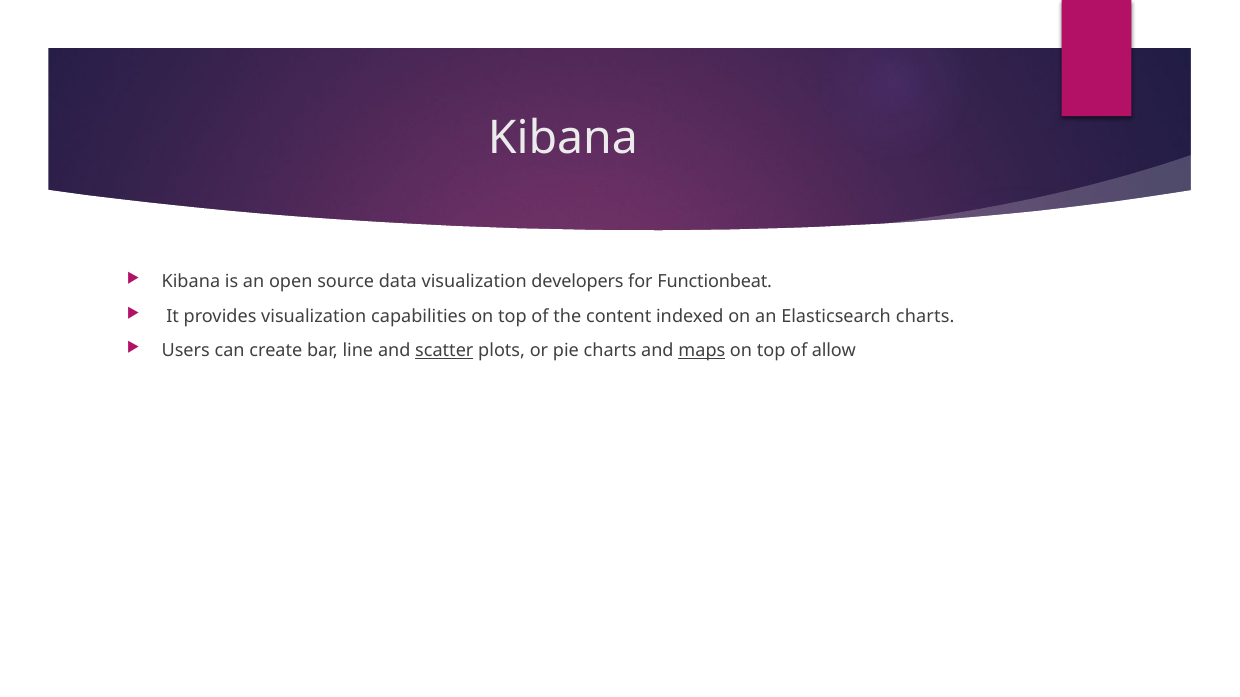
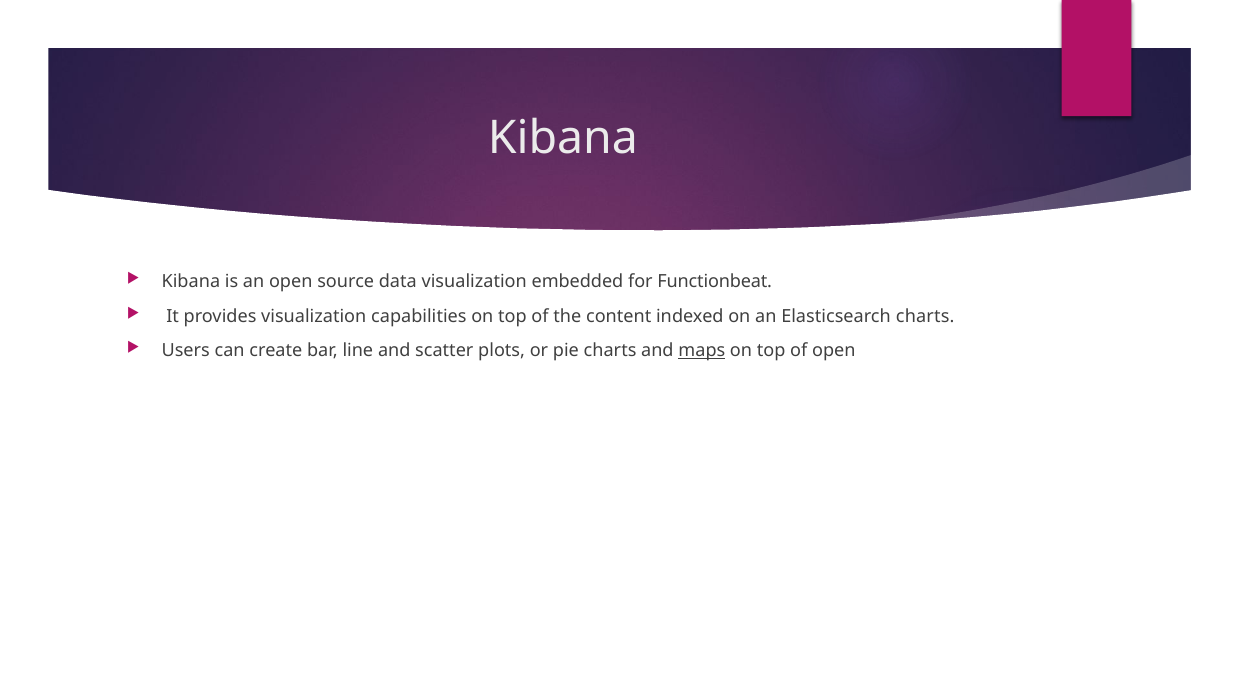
developers: developers -> embedded (577, 282)
scatter underline: present -> none (444, 351)
of allow: allow -> open (834, 351)
